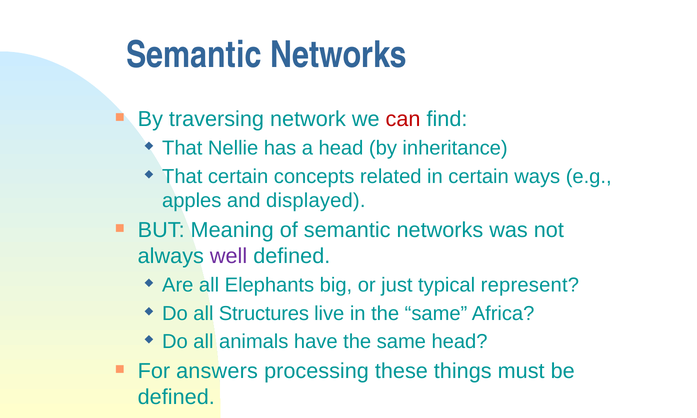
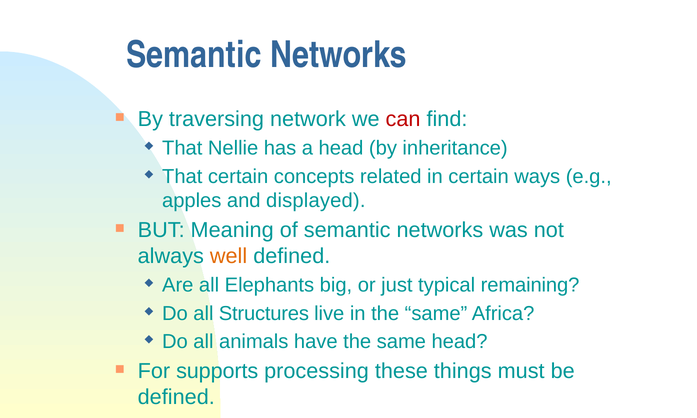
well colour: purple -> orange (229, 256)
represent: represent -> remaining (530, 285)
answers: answers -> supports (217, 371)
